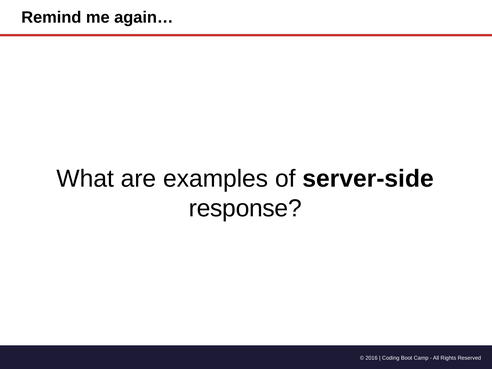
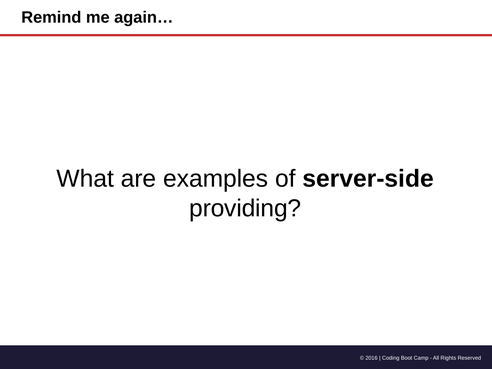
response: response -> providing (245, 208)
